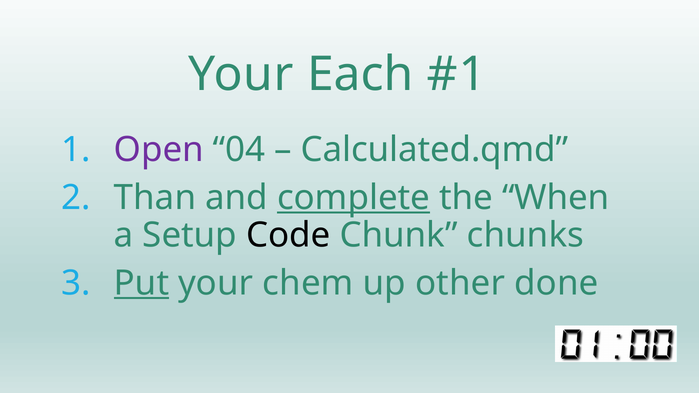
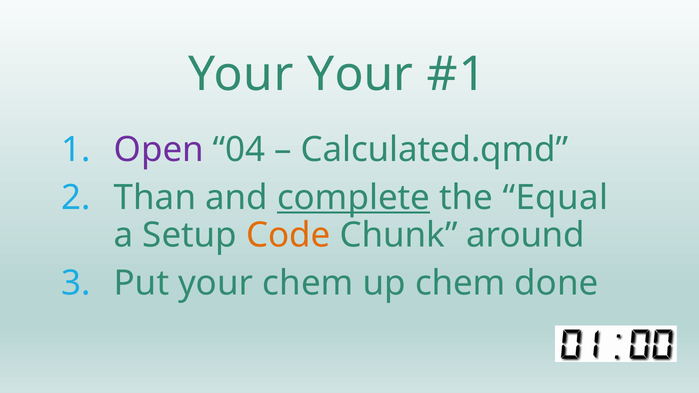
Your Each: Each -> Your (360, 75)
When: When -> Equal (555, 198)
Code colour: black -> orange (288, 235)
chunks: chunks -> around (526, 235)
Put underline: present -> none (141, 283)
up other: other -> chem (460, 283)
